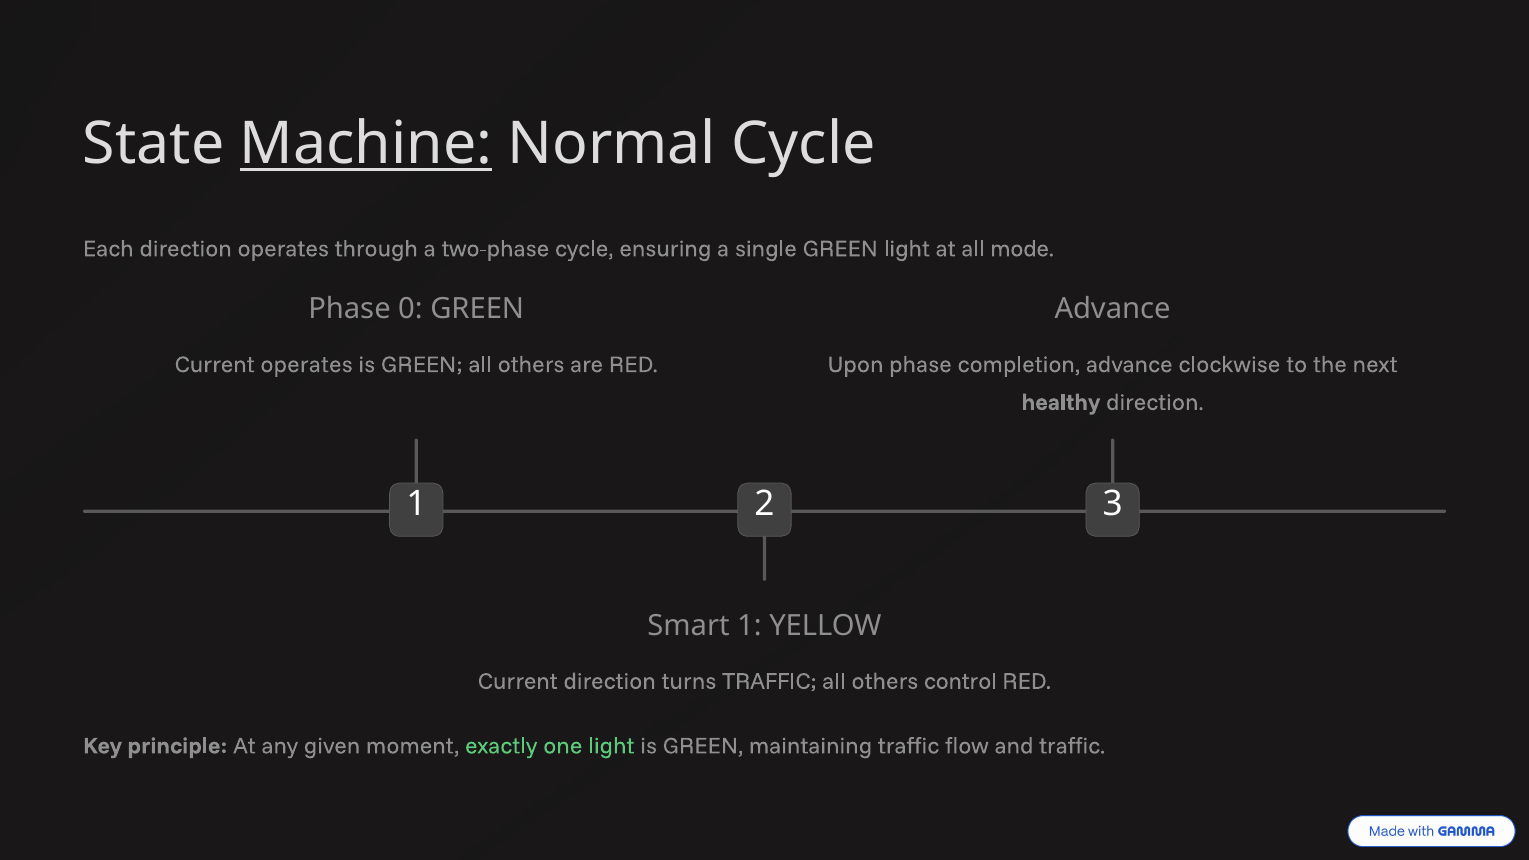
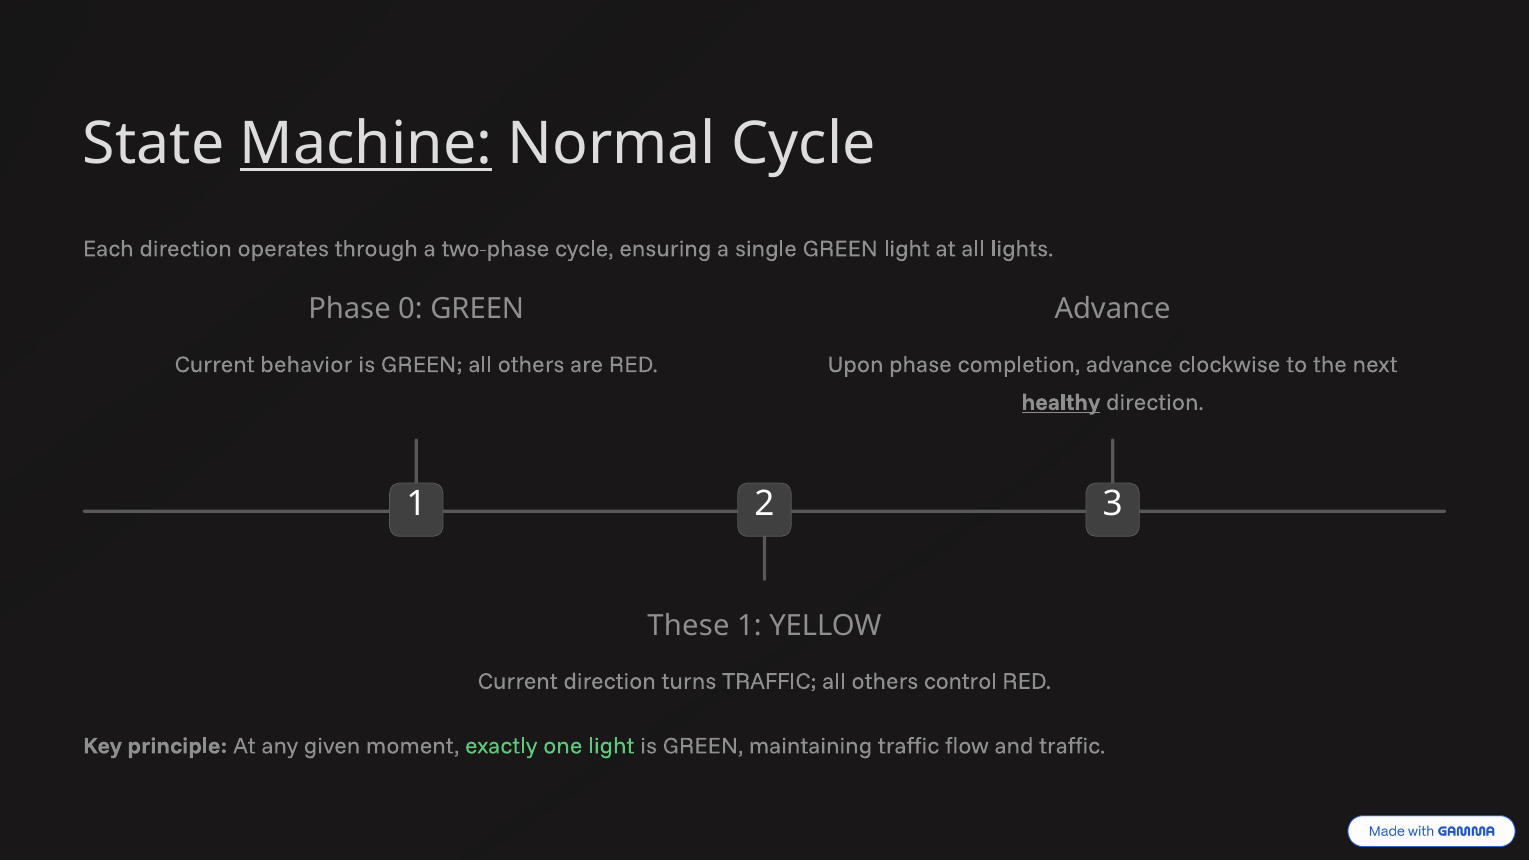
mode: mode -> lights (1022, 249)
Current operates: operates -> behavior (306, 365)
healthy underline: none -> present (1061, 402)
Smart: Smart -> These (688, 626)
